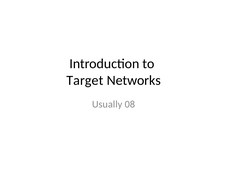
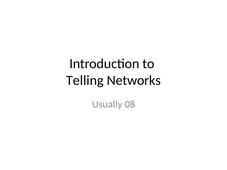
Target: Target -> Telling (85, 80)
